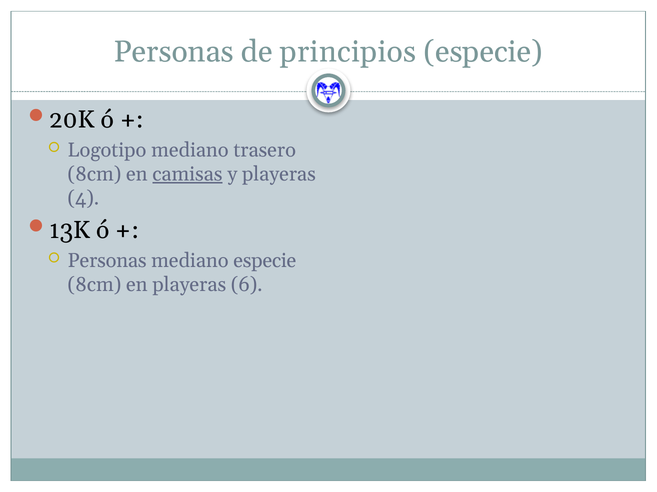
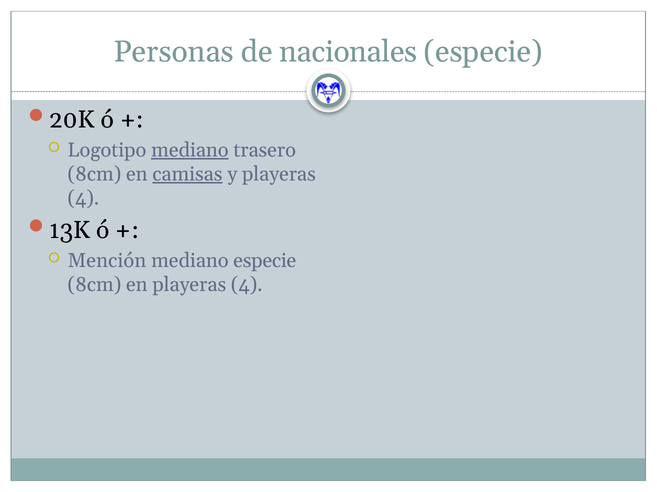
principios: principios -> nacionales (348, 52)
mediano underline: none -> present (190, 150)
Personas: Personas -> Mención (107, 261)
en playeras 6: 6 -> 4 (247, 285)
